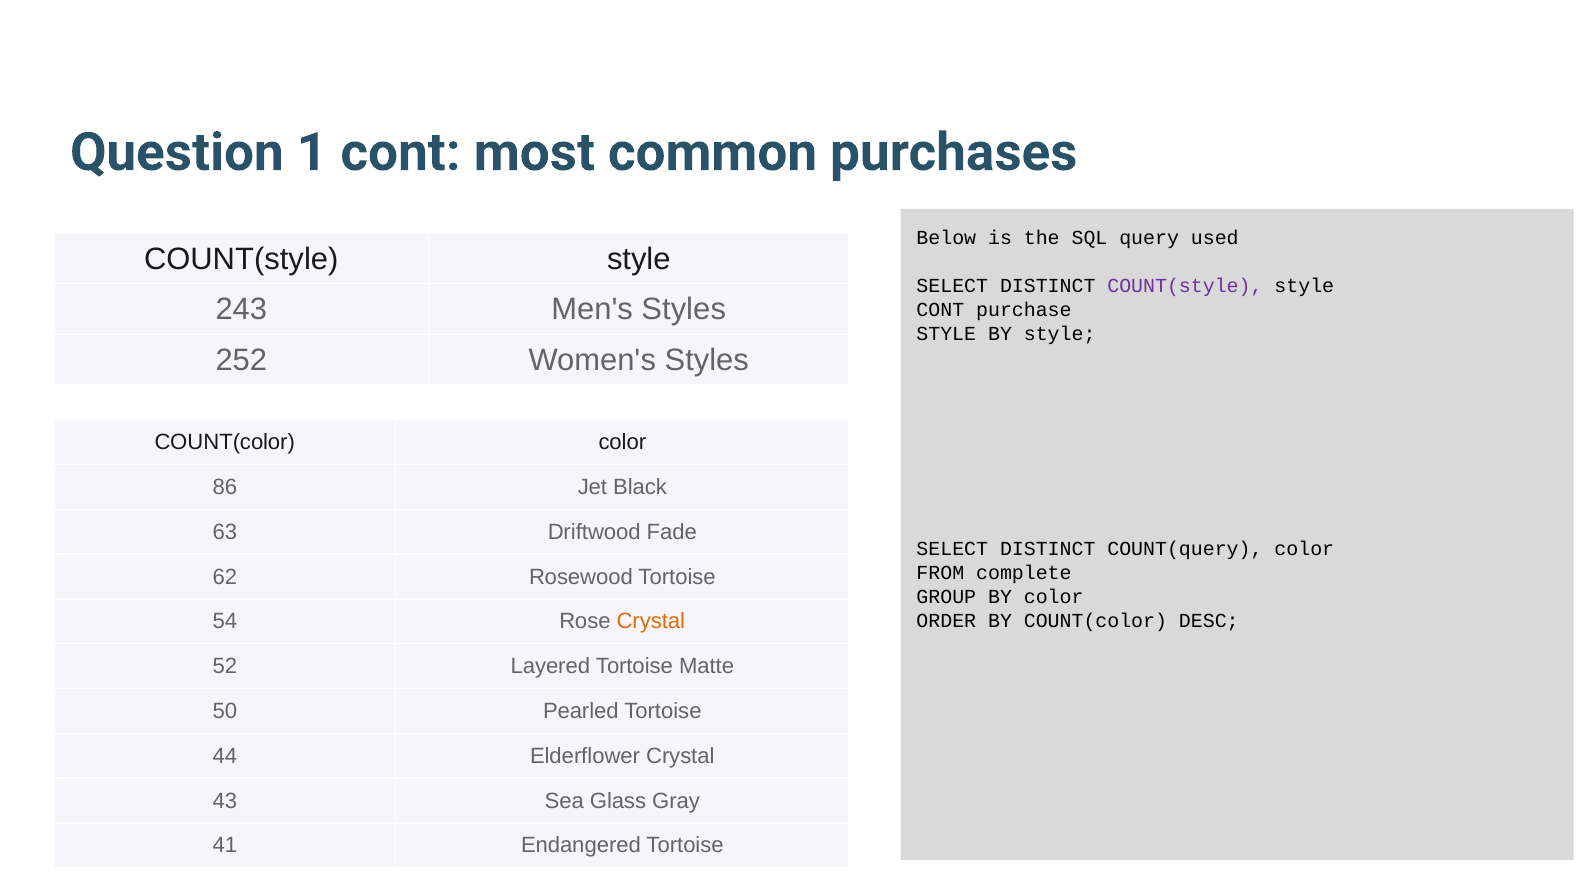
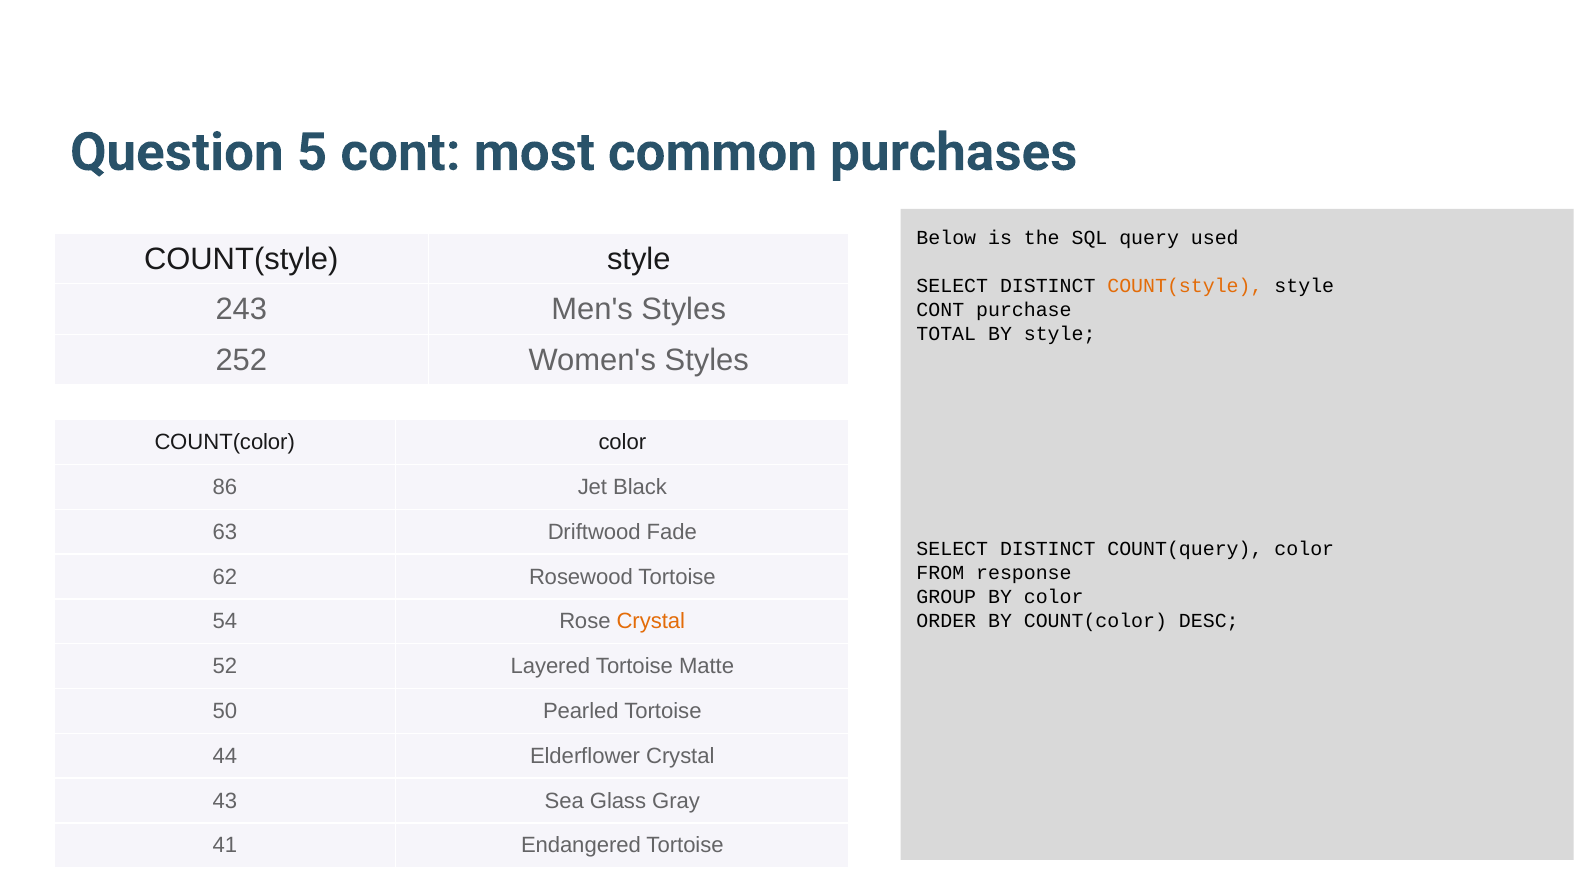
1: 1 -> 5 (312, 153)
COUNT(style colour: purple -> orange (1185, 286)
STYLE: STYLE -> TOTAL (946, 334)
complete: complete -> response (1024, 573)
